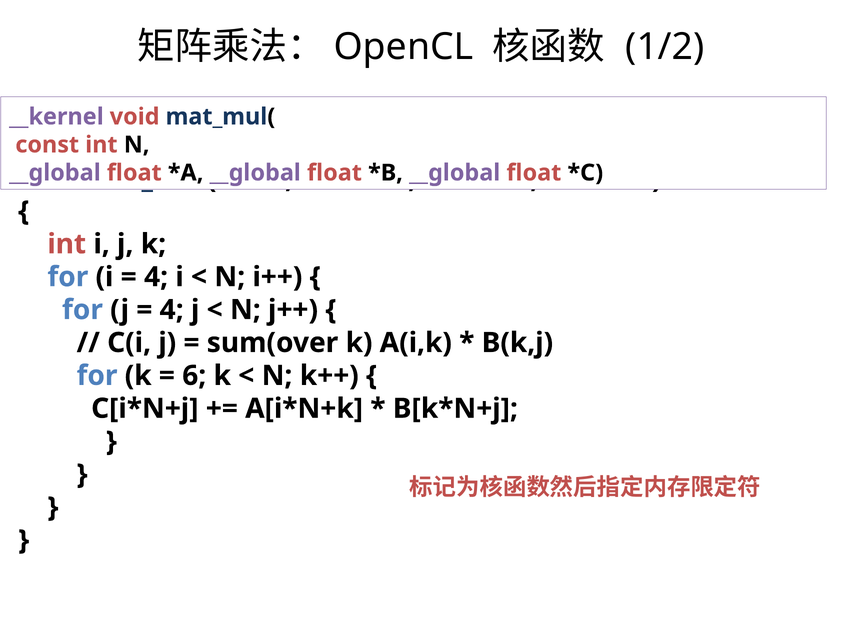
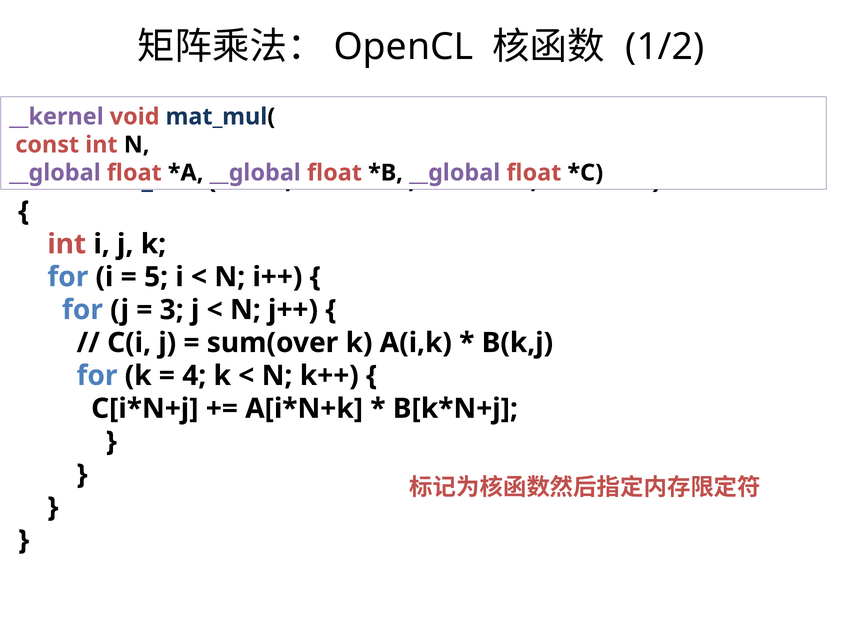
4: 4 -> 5 (156, 277)
4: 4 -> 3 (172, 310)
6: 6 -> 4 (194, 376)
